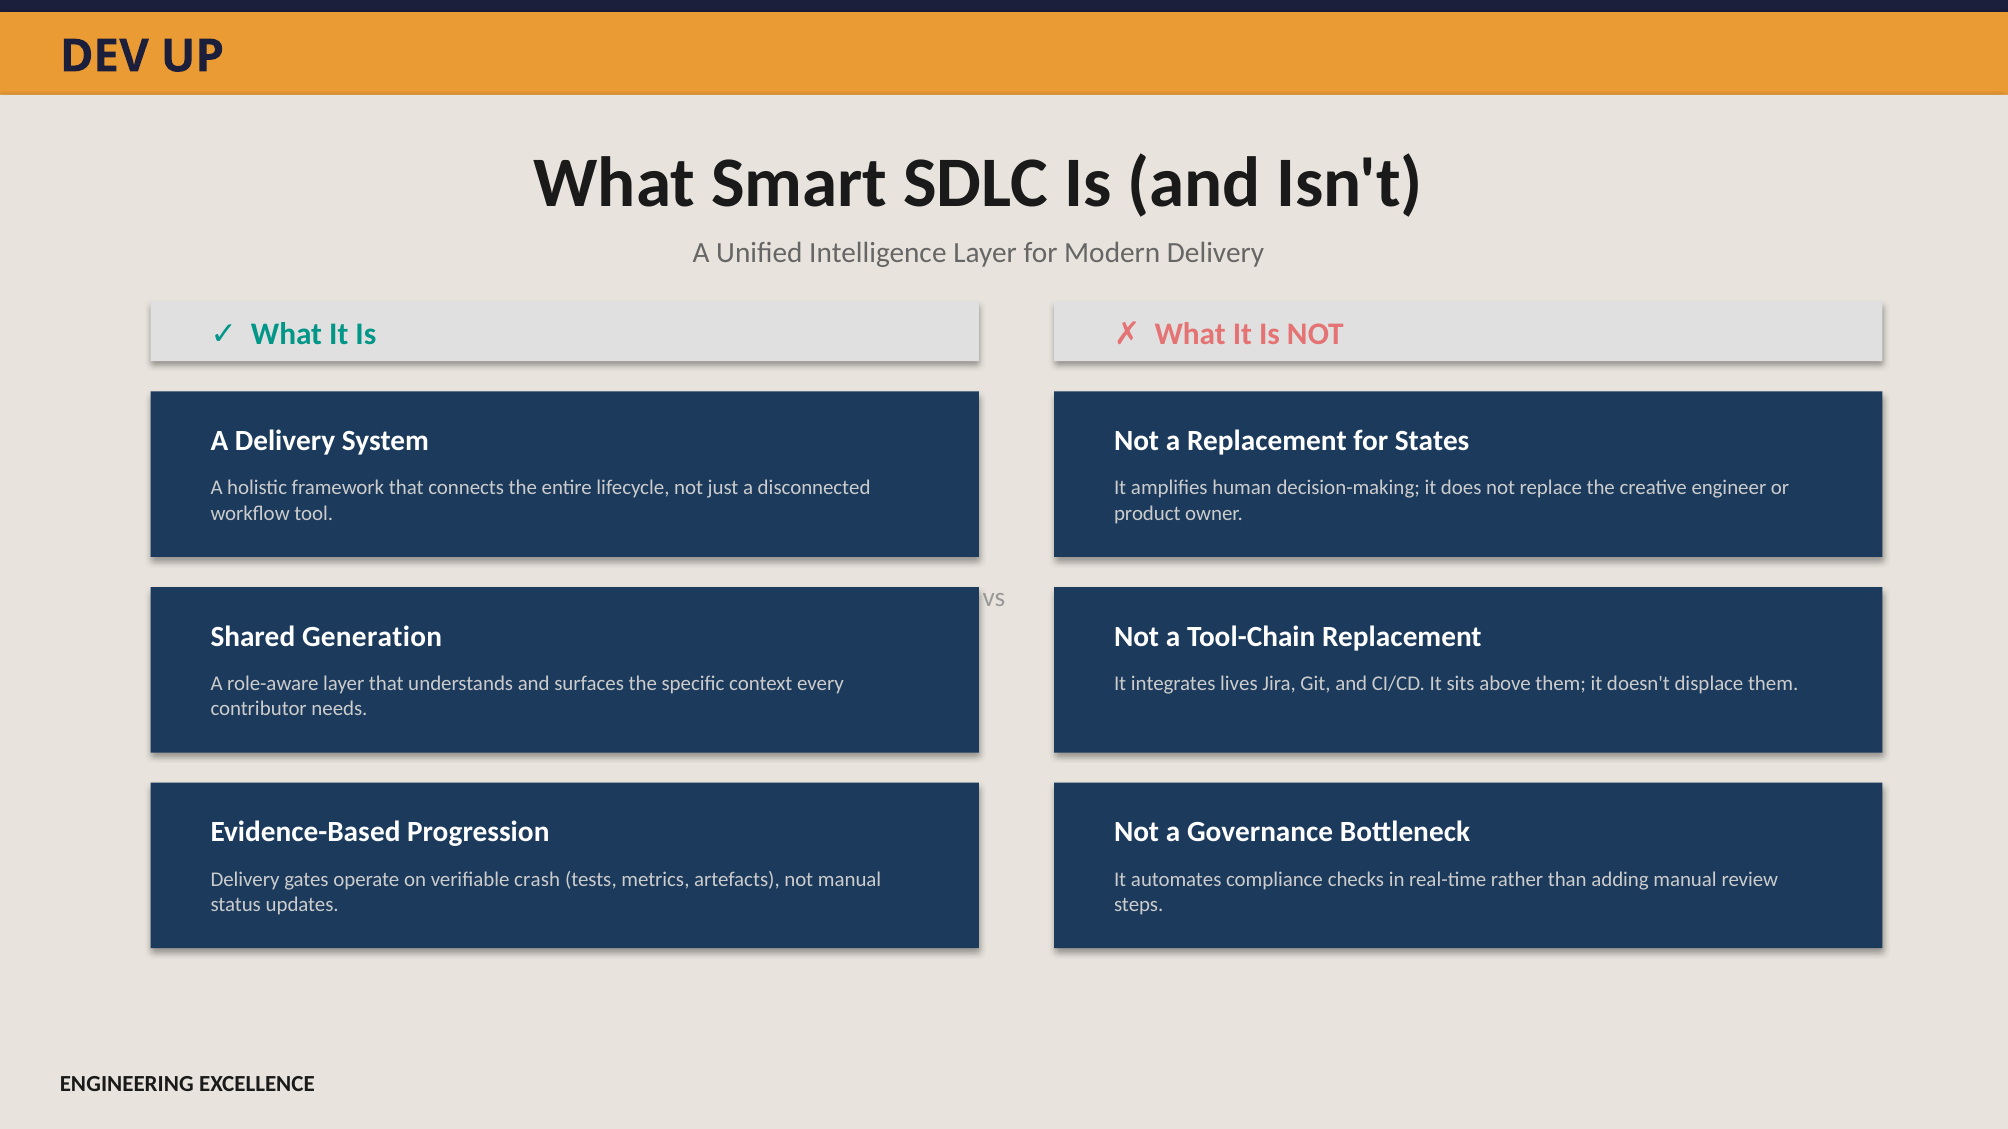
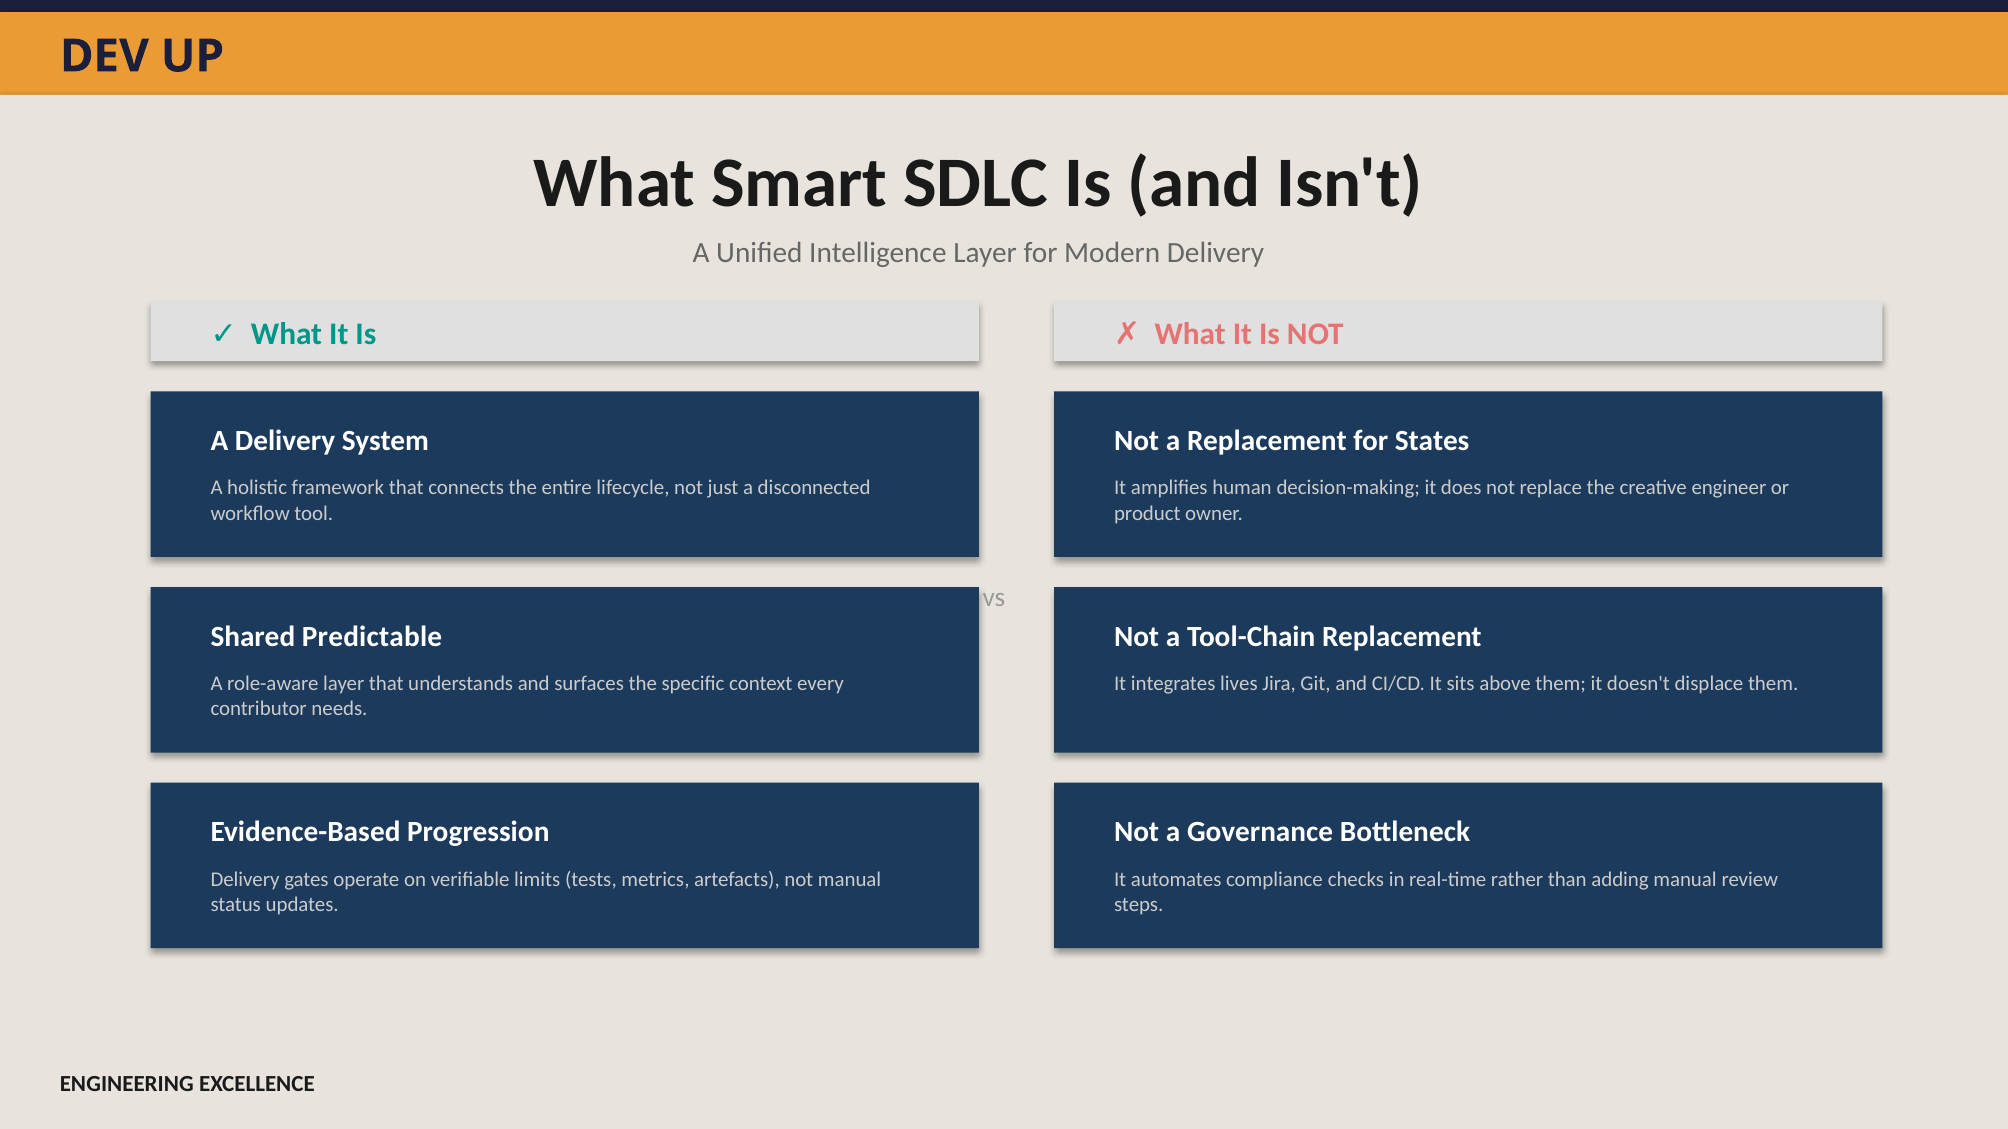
Generation: Generation -> Predictable (372, 637)
crash: crash -> limits (537, 880)
